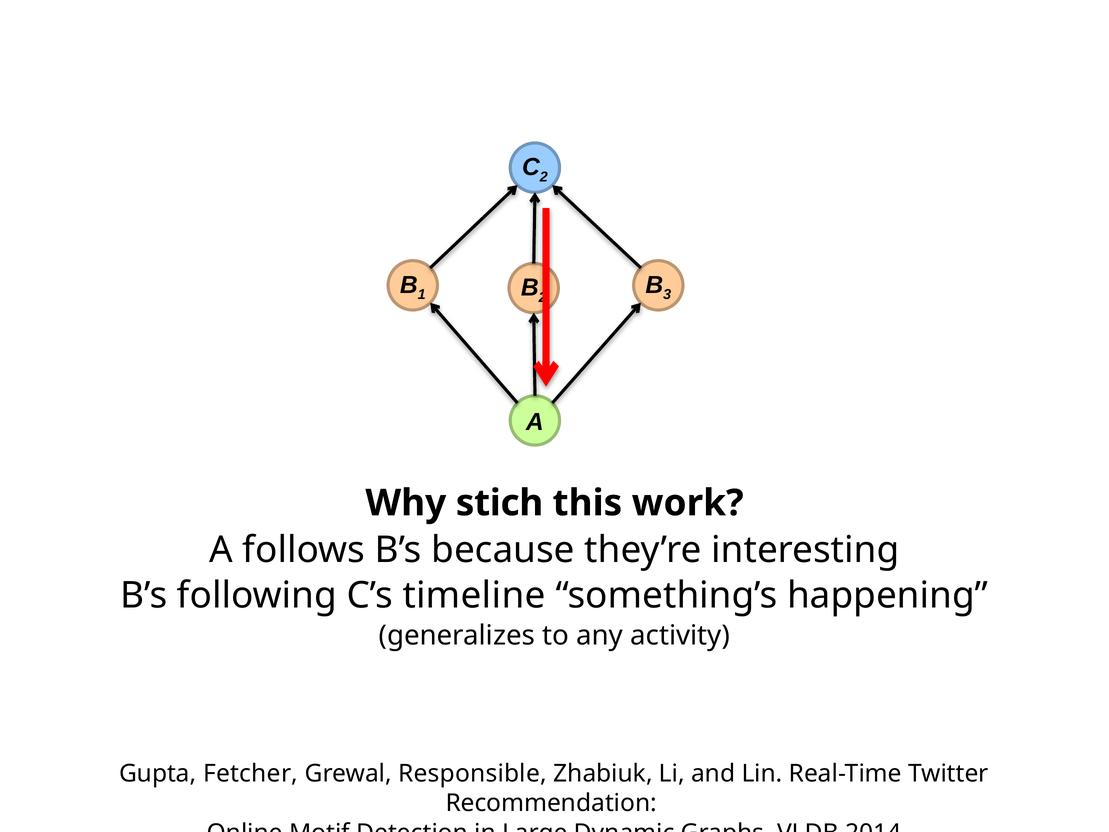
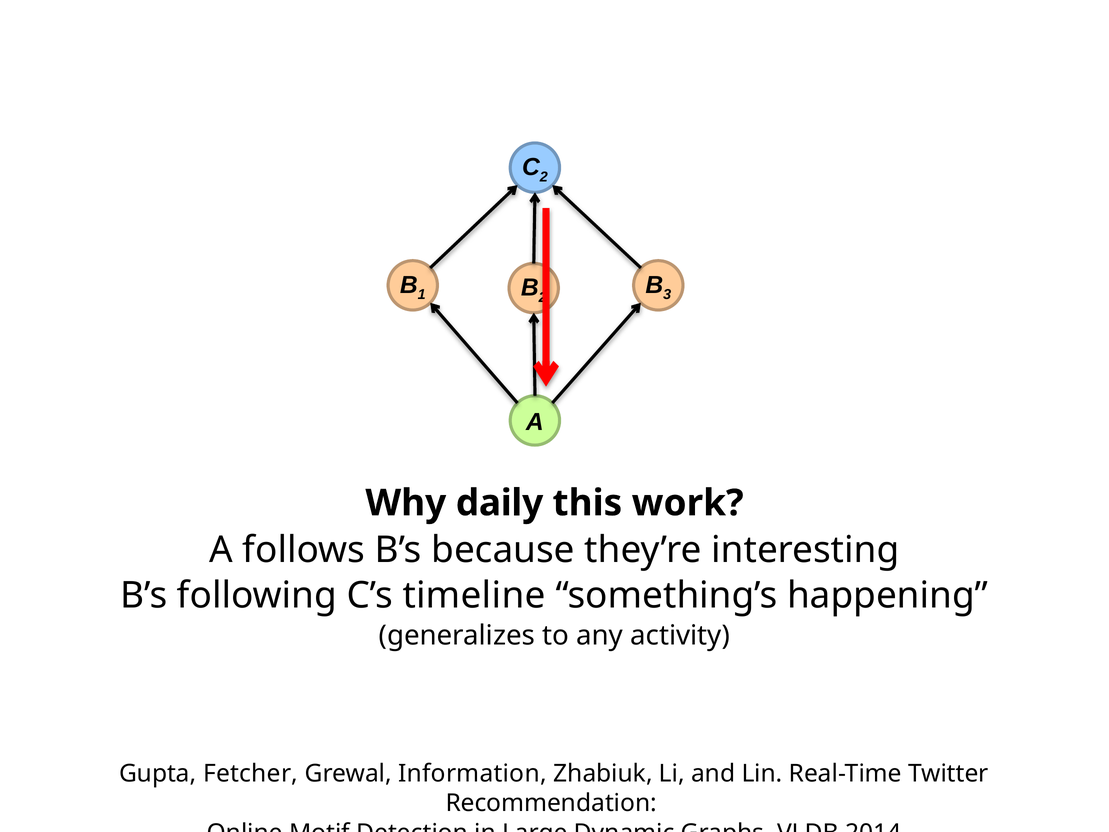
stich: stich -> daily (500, 503)
Responsible: Responsible -> Information (472, 774)
